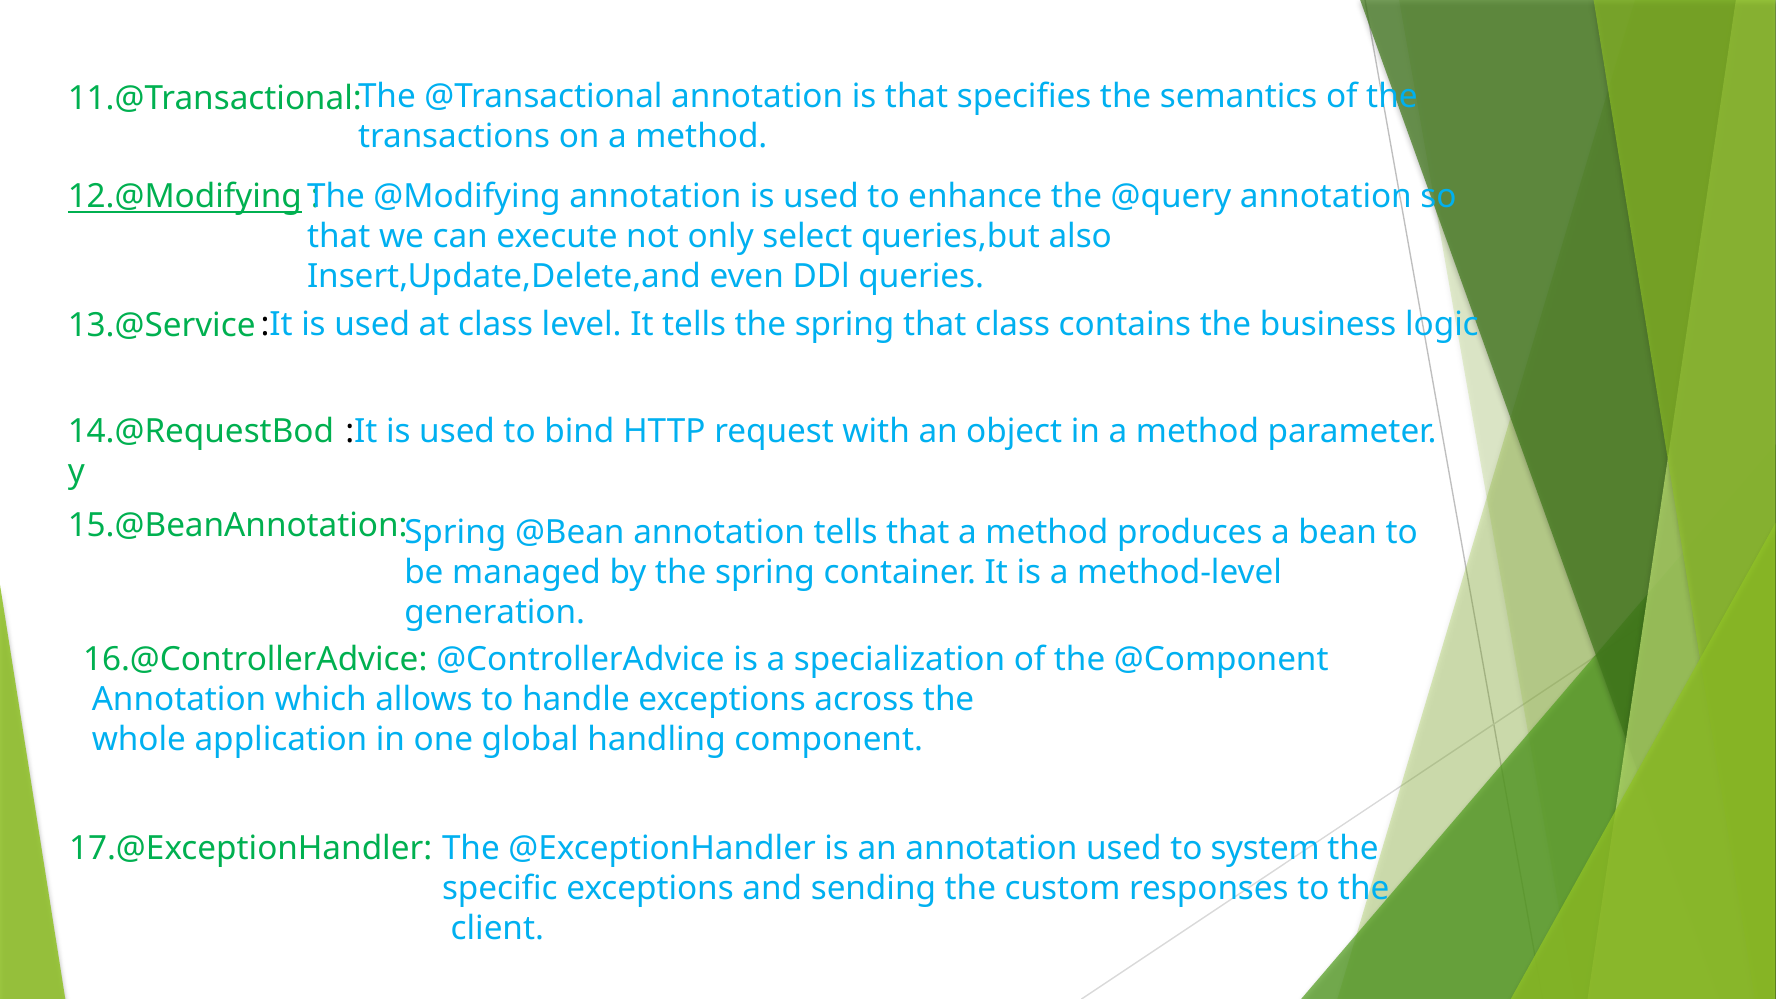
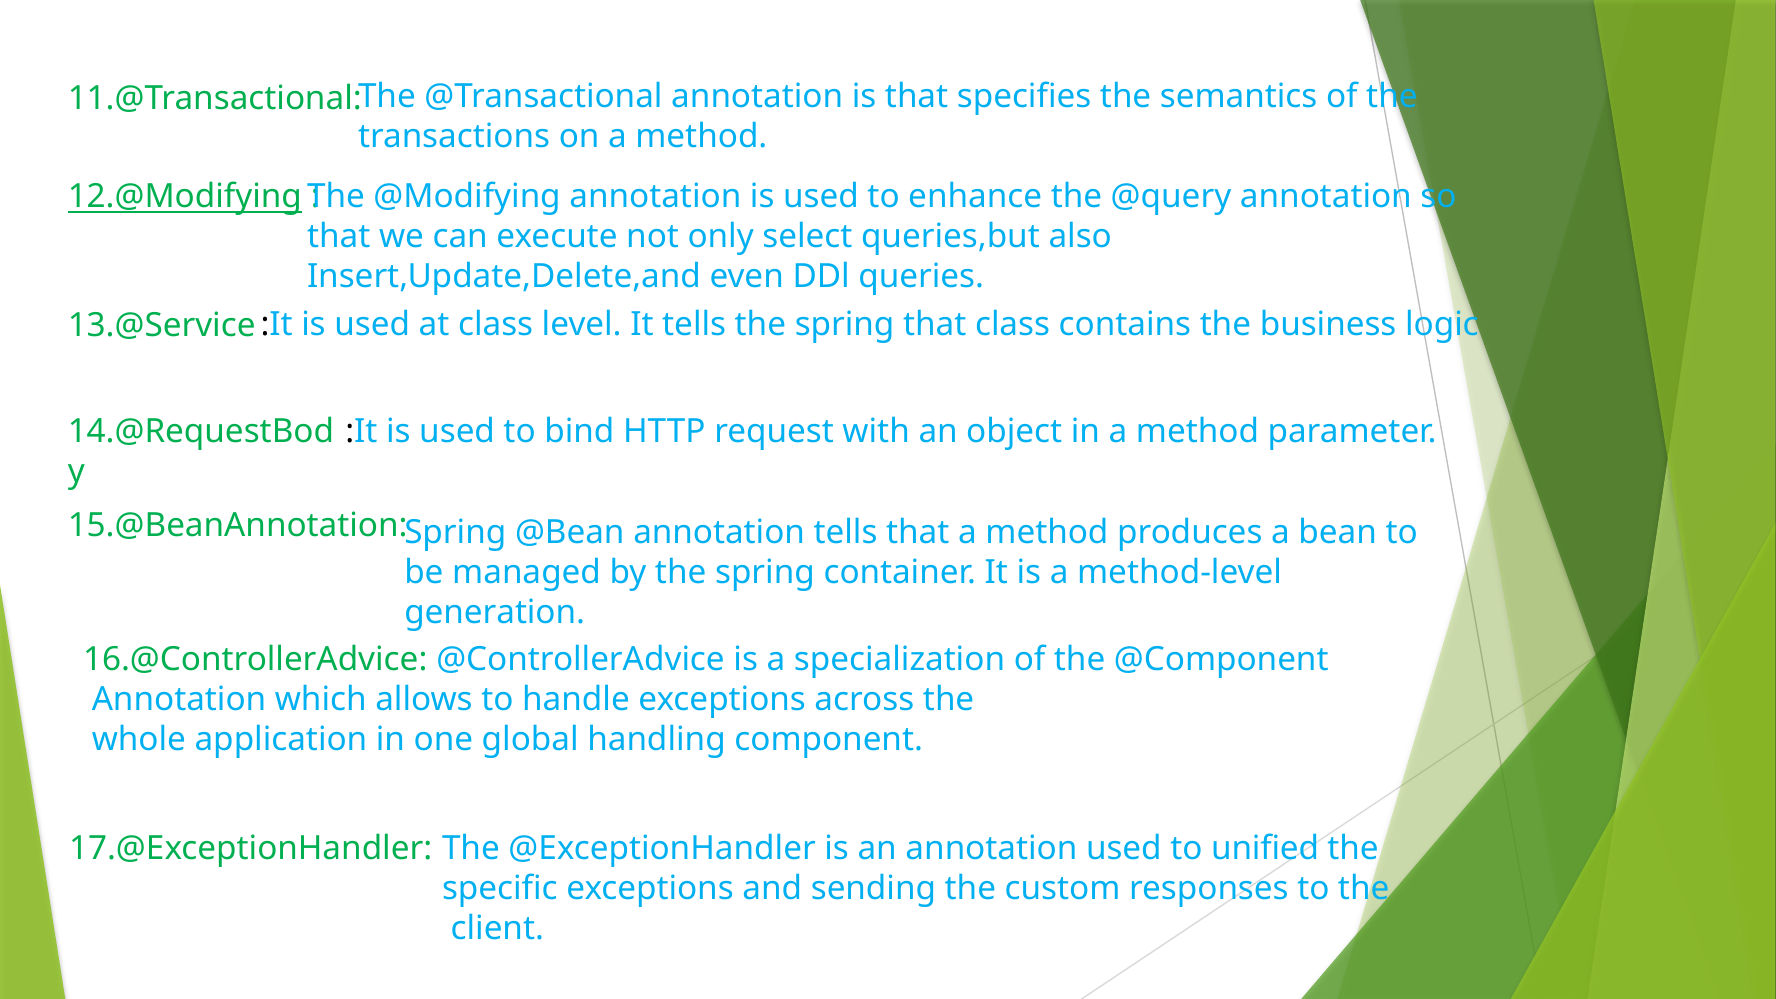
system: system -> unified (1265, 848)
